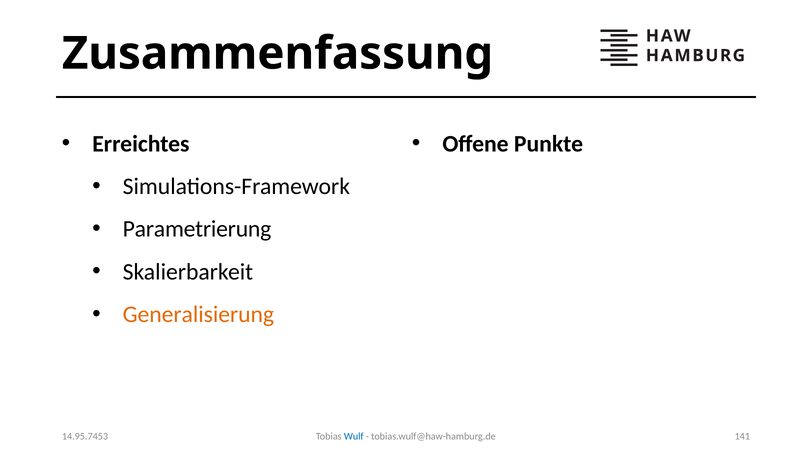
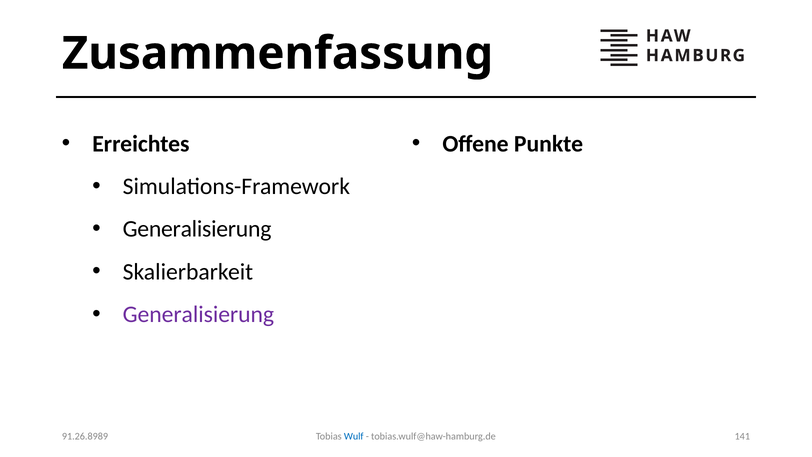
Parametrierung: Parametrierung -> Generalisierung (197, 229)
Generalisierung colour: orange -> purple (198, 314)
14.95.7453: 14.95.7453 -> 91.26.8989 (85, 436)
